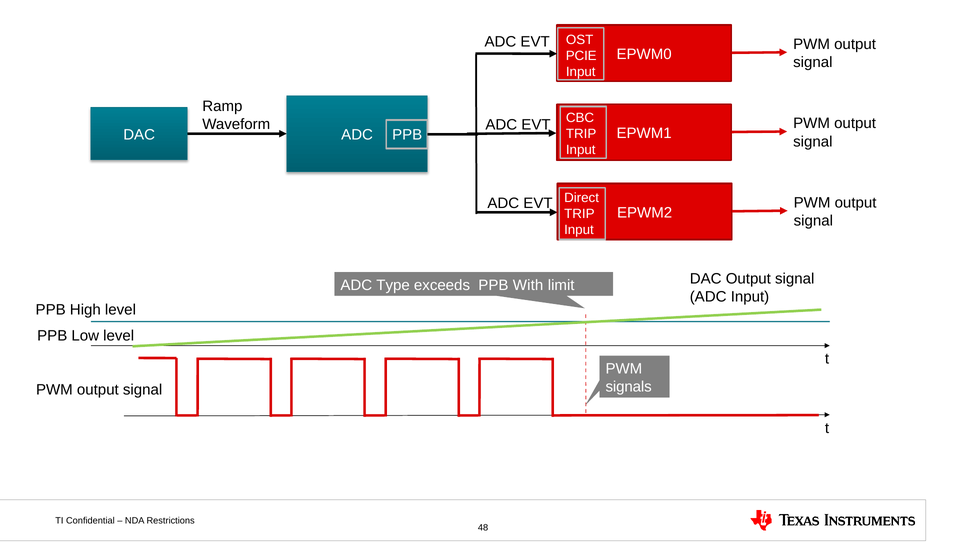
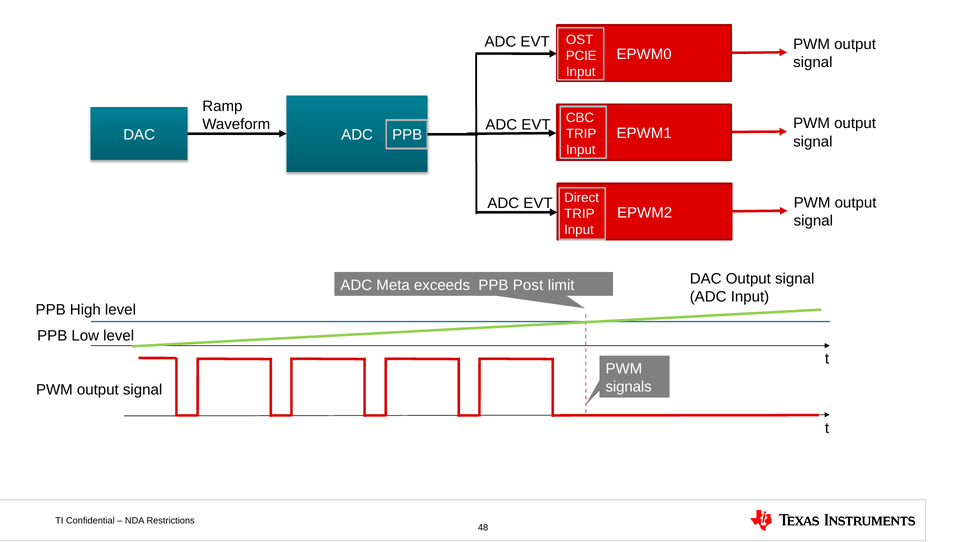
Type: Type -> Meta (393, 285)
With: With -> Post (528, 285)
